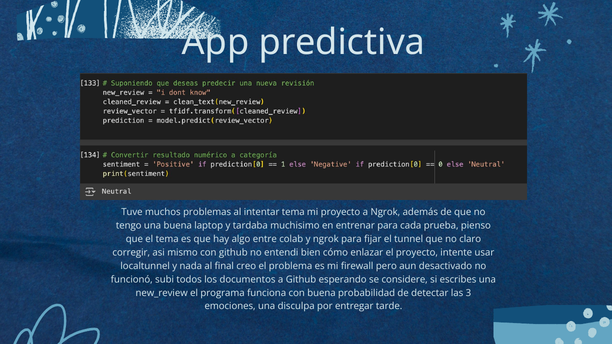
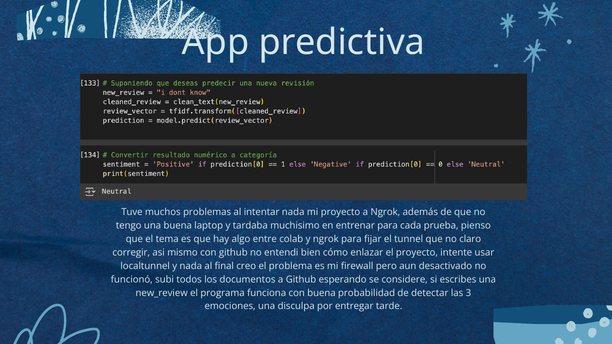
intentar tema: tema -> nada (293, 212)
